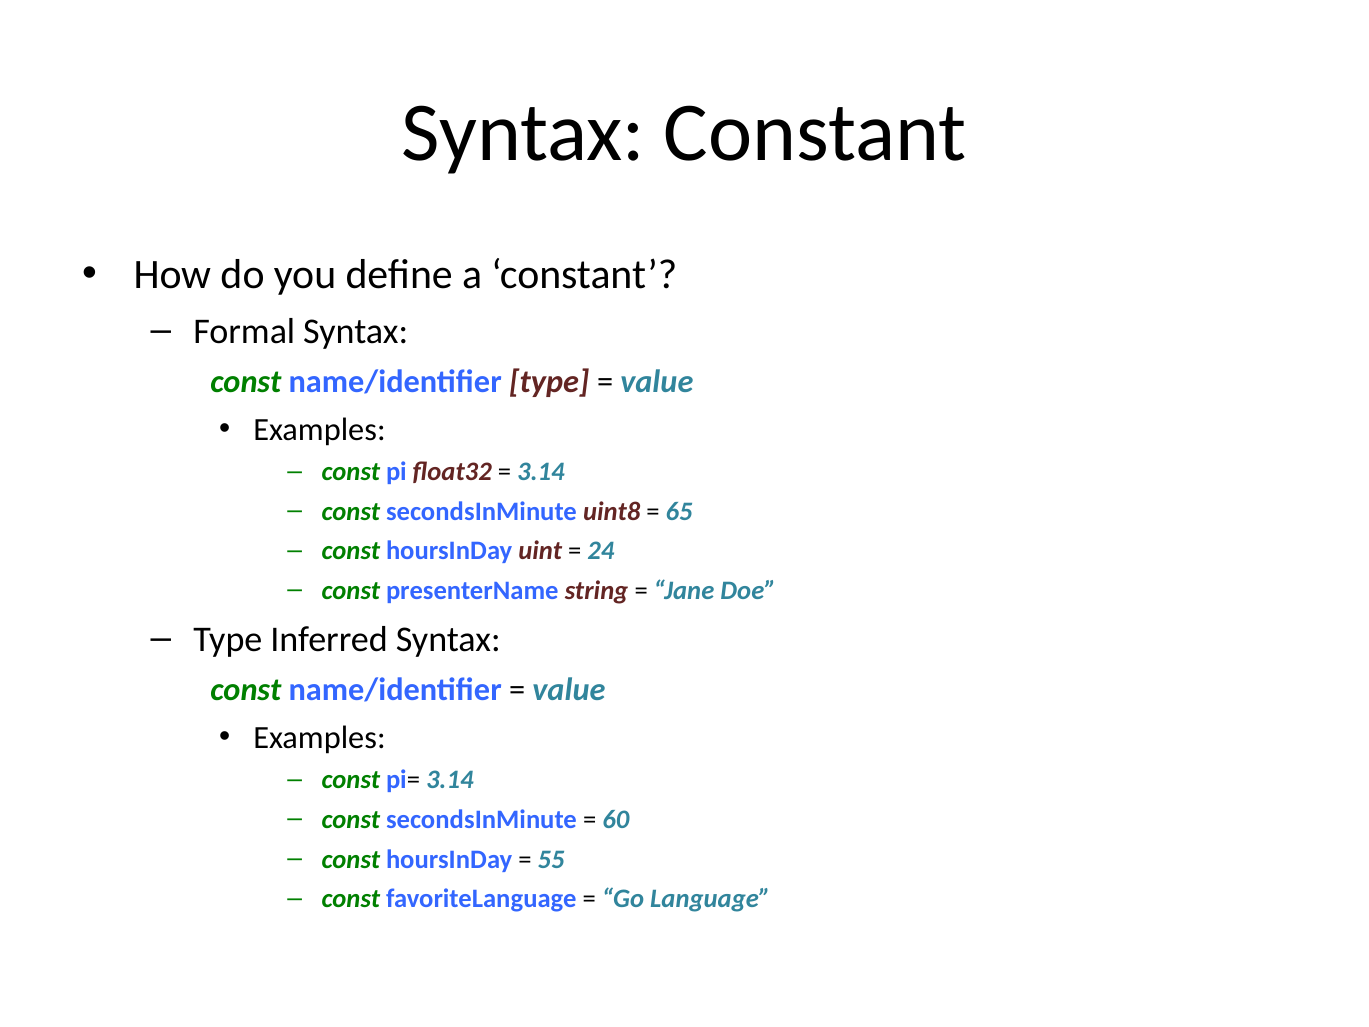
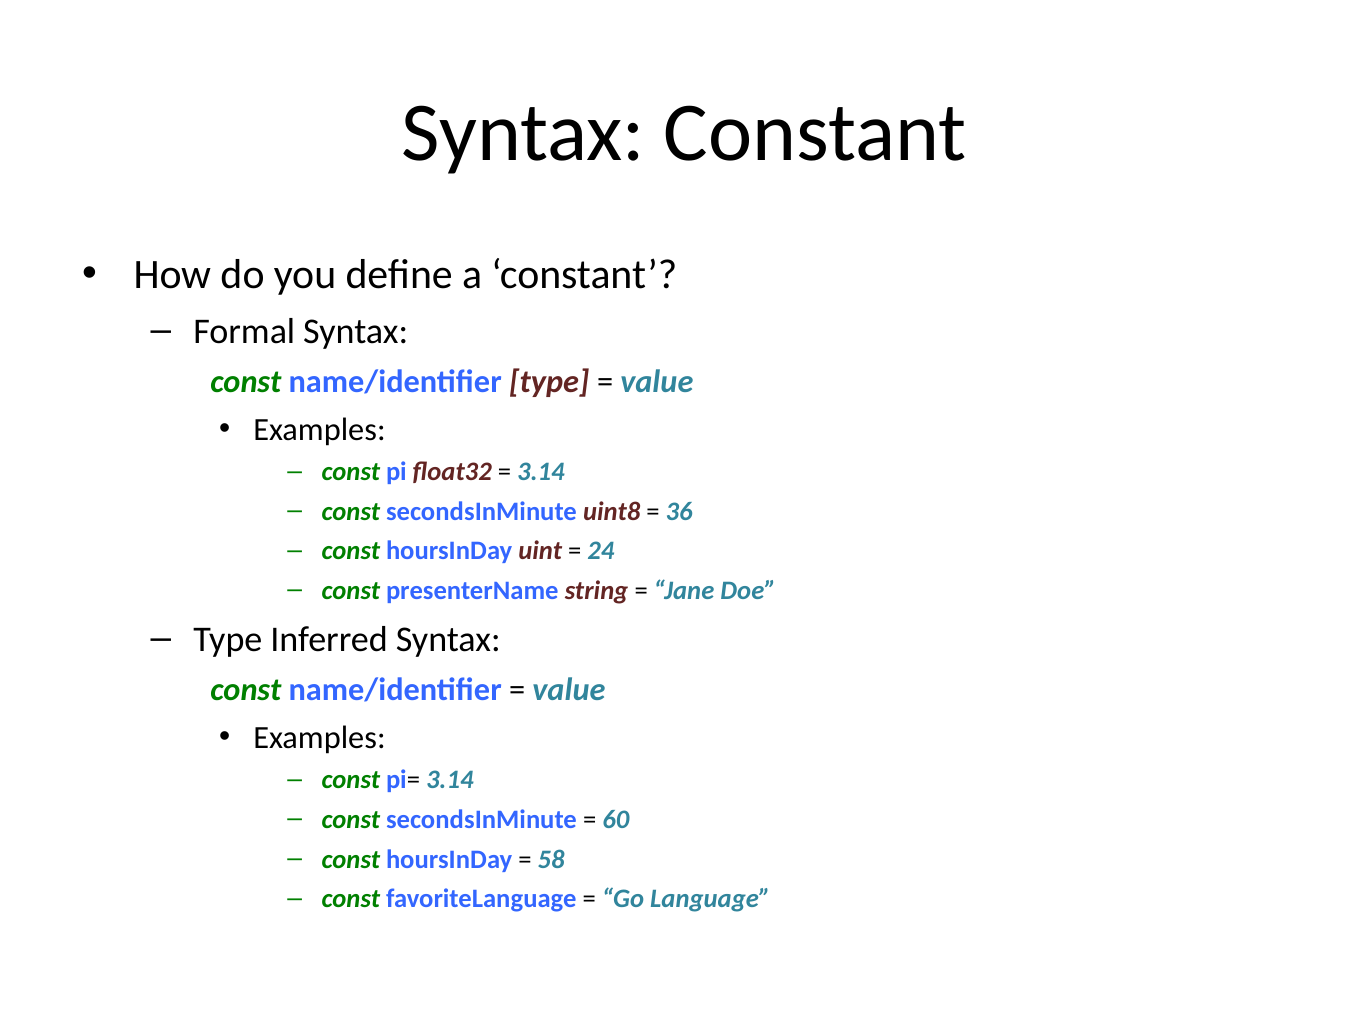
65: 65 -> 36 (679, 511)
55: 55 -> 58 (551, 859)
